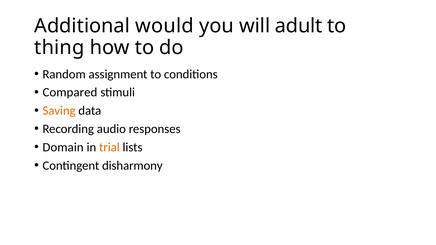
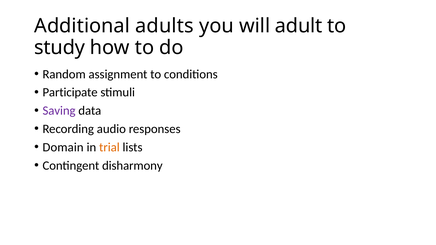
would: would -> adults (165, 26)
thing: thing -> study (60, 47)
Compared: Compared -> Participate (70, 93)
Saving colour: orange -> purple (59, 111)
